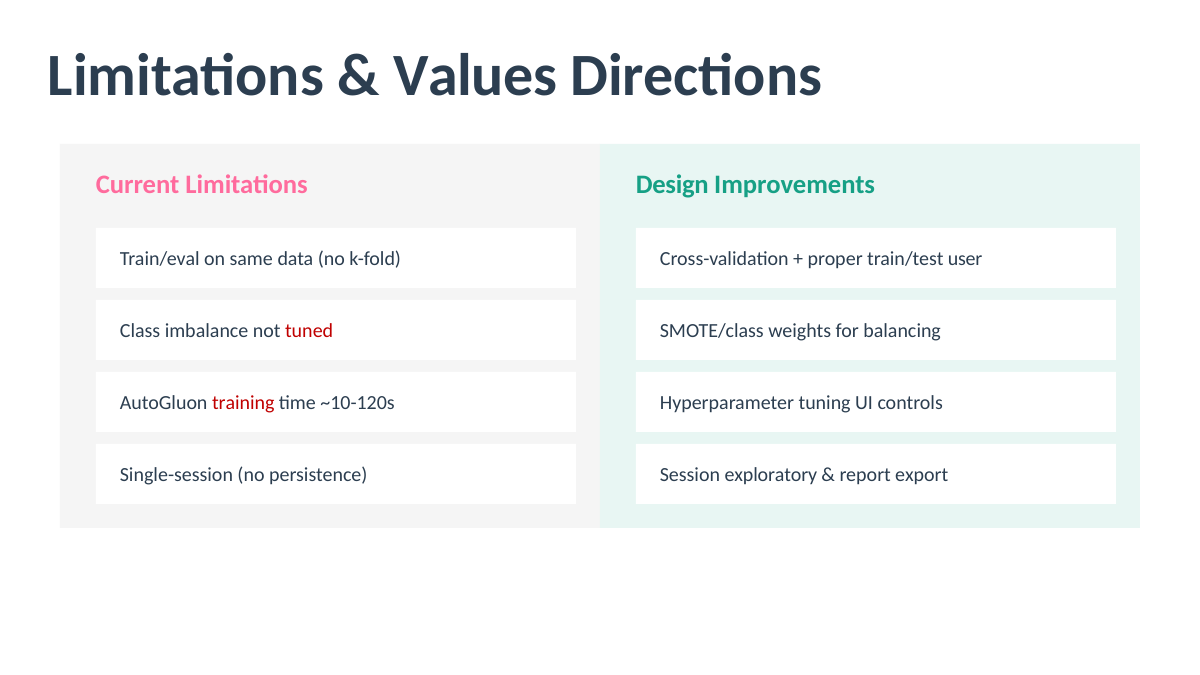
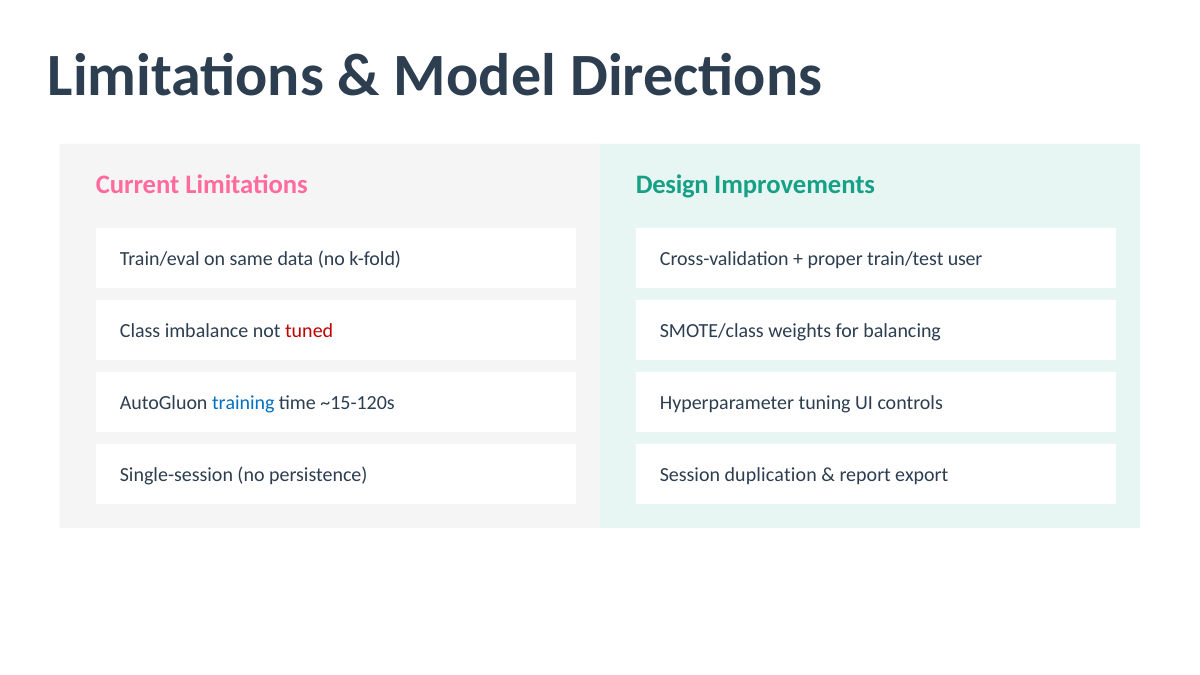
Values: Values -> Model (475, 76)
training colour: red -> blue (243, 403)
~10-120s: ~10-120s -> ~15-120s (358, 403)
exploratory: exploratory -> duplication (771, 475)
